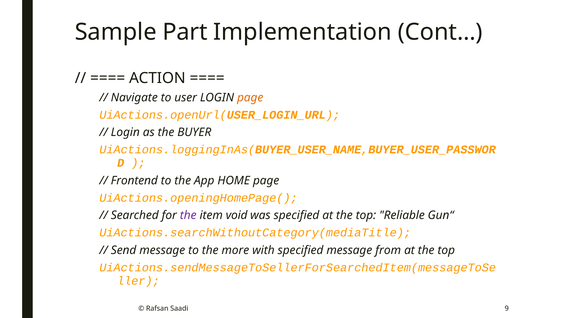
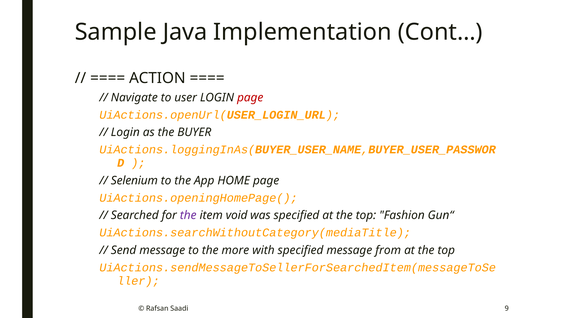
Part: Part -> Java (185, 32)
page colour: orange -> red (250, 97)
Frontend: Frontend -> Selenium (134, 180)
Reliable: Reliable -> Fashion (402, 215)
